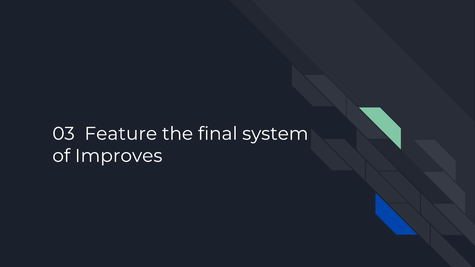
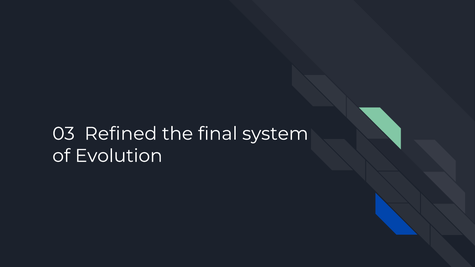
Feature: Feature -> Refined (121, 134)
Improves: Improves -> Evolution (119, 156)
